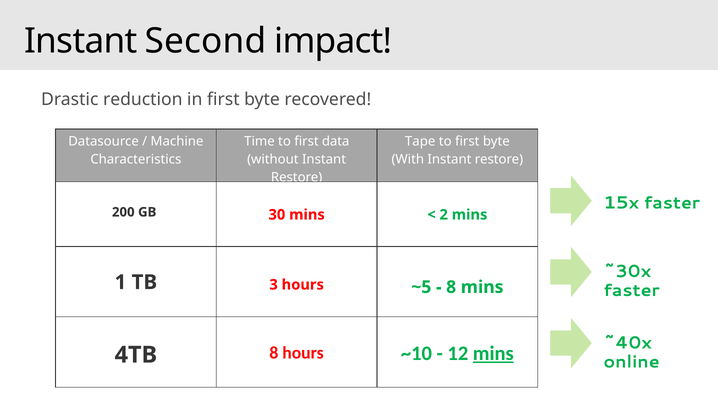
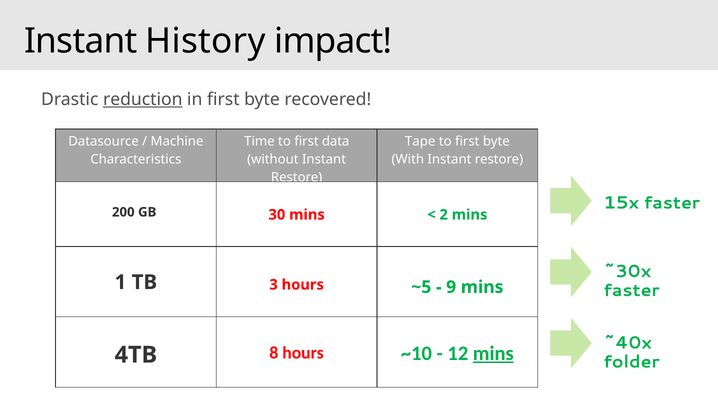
Second: Second -> History (205, 41)
reduction underline: none -> present (143, 99)
8: 8 -> 9 (451, 287)
online: online -> folder (632, 362)
